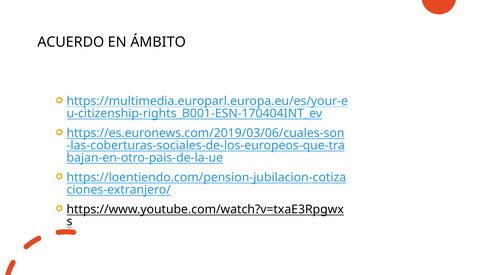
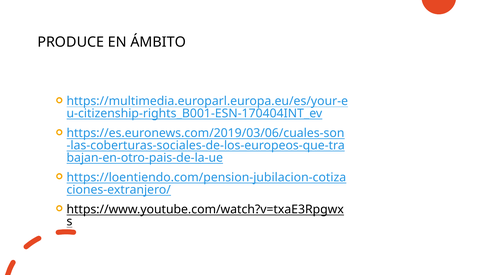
ACUERDO: ACUERDO -> PRODUCE (71, 42)
